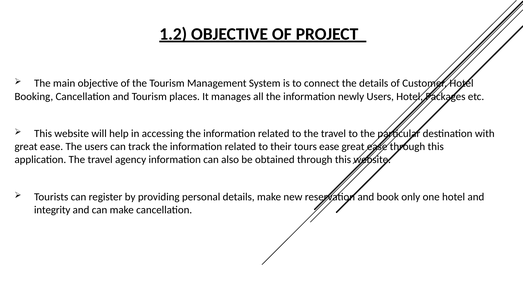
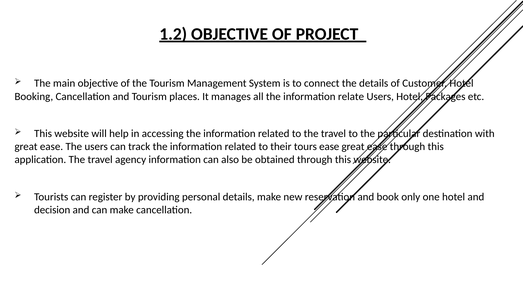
newly: newly -> relate (351, 96)
integrity: integrity -> decision (52, 210)
